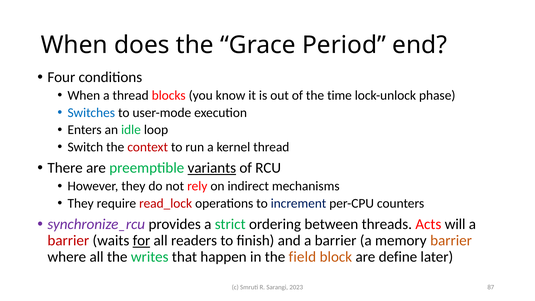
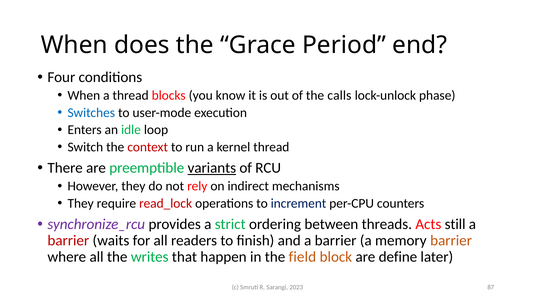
time: time -> calls (339, 95)
will: will -> still (455, 224)
for underline: present -> none (141, 241)
